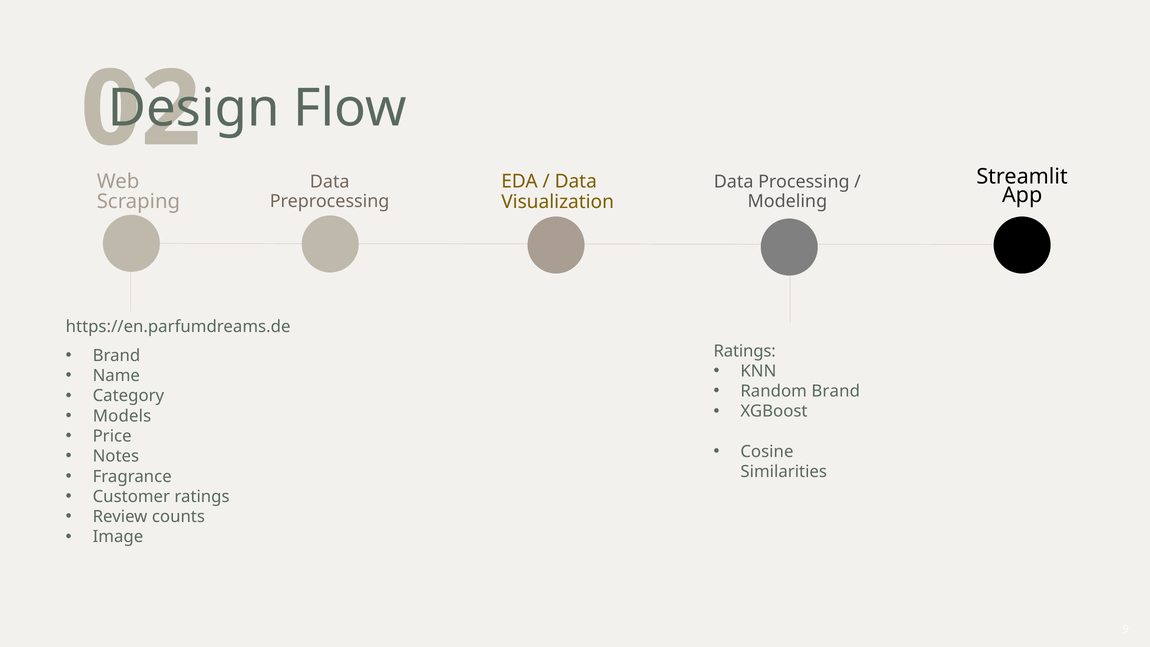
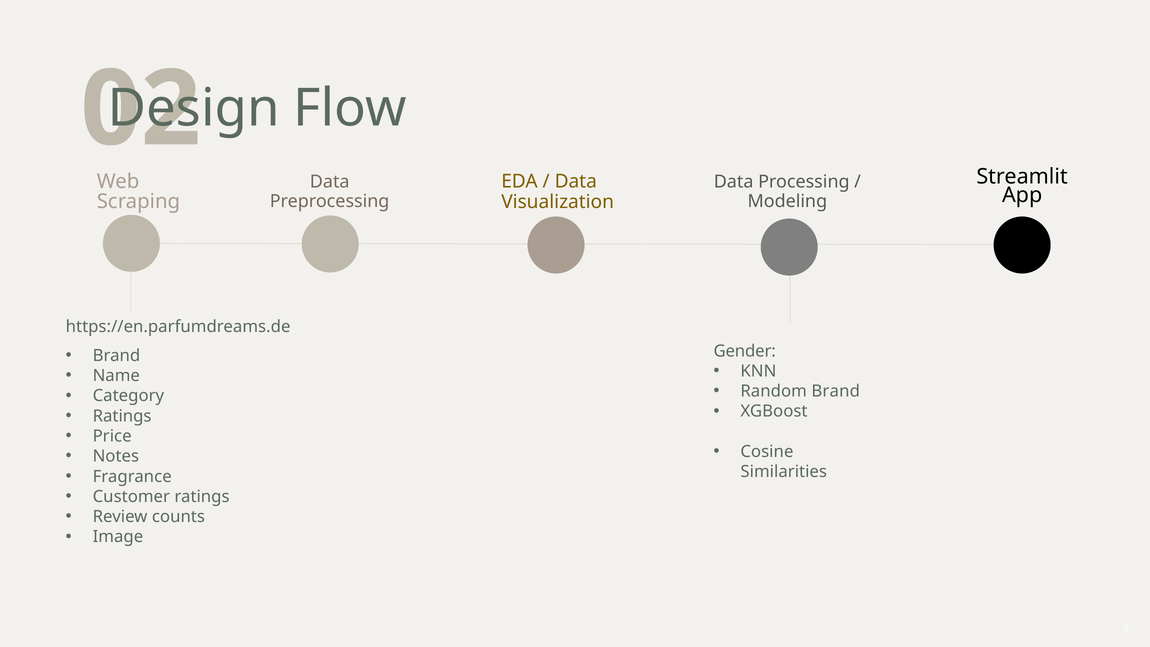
Ratings: Ratings -> Gender (745, 351)
Models: Models -> Ratings (122, 416)
